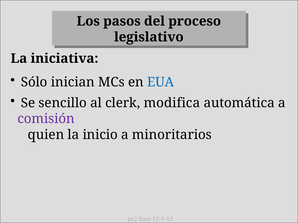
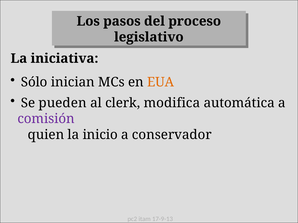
EUA colour: blue -> orange (161, 82)
sencillo: sencillo -> pueden (63, 103)
minoritarios: minoritarios -> conservador (172, 135)
